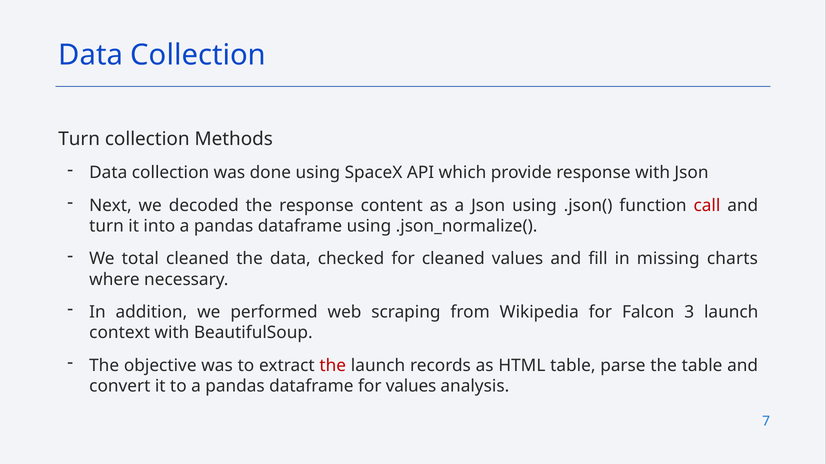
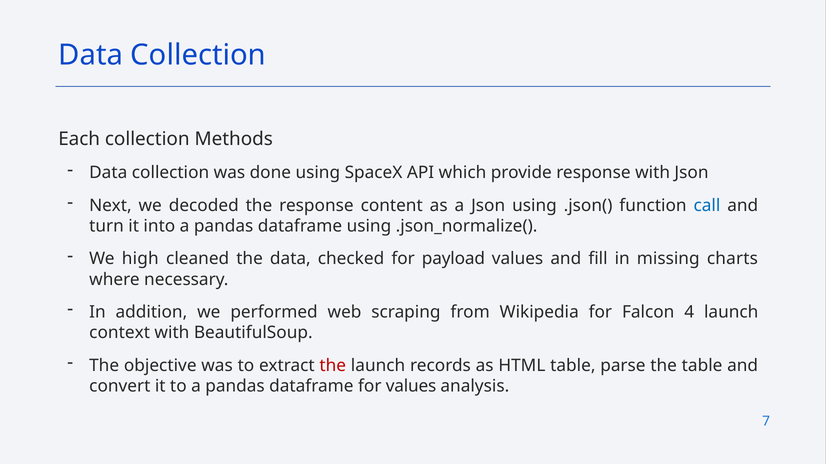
Turn: Turn -> Each (79, 139)
call colour: red -> blue (707, 206)
total: total -> high (140, 259)
for cleaned: cleaned -> payload (453, 259)
3: 3 -> 4 (689, 312)
